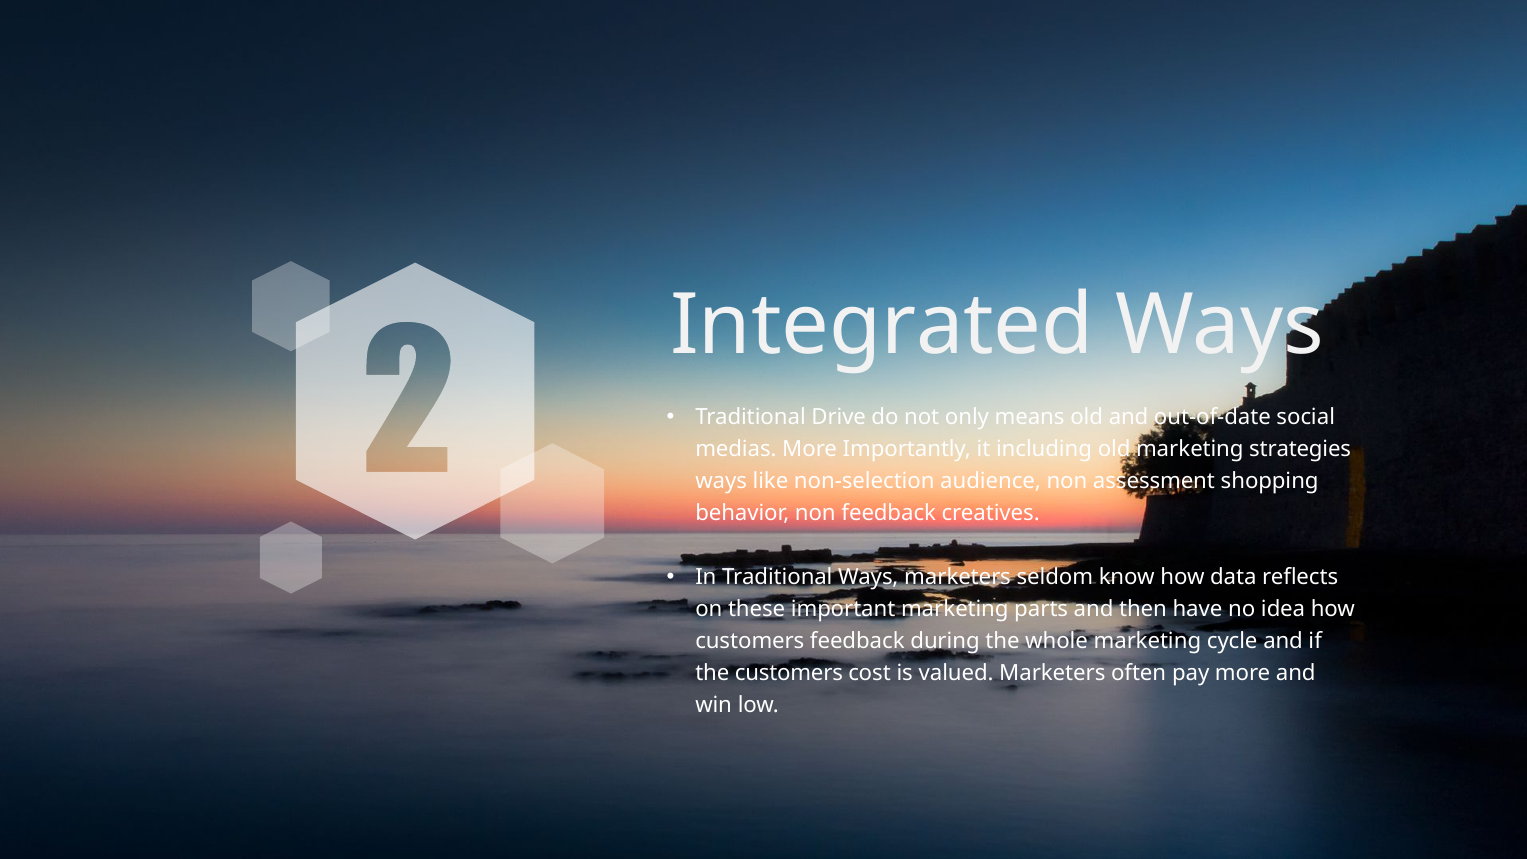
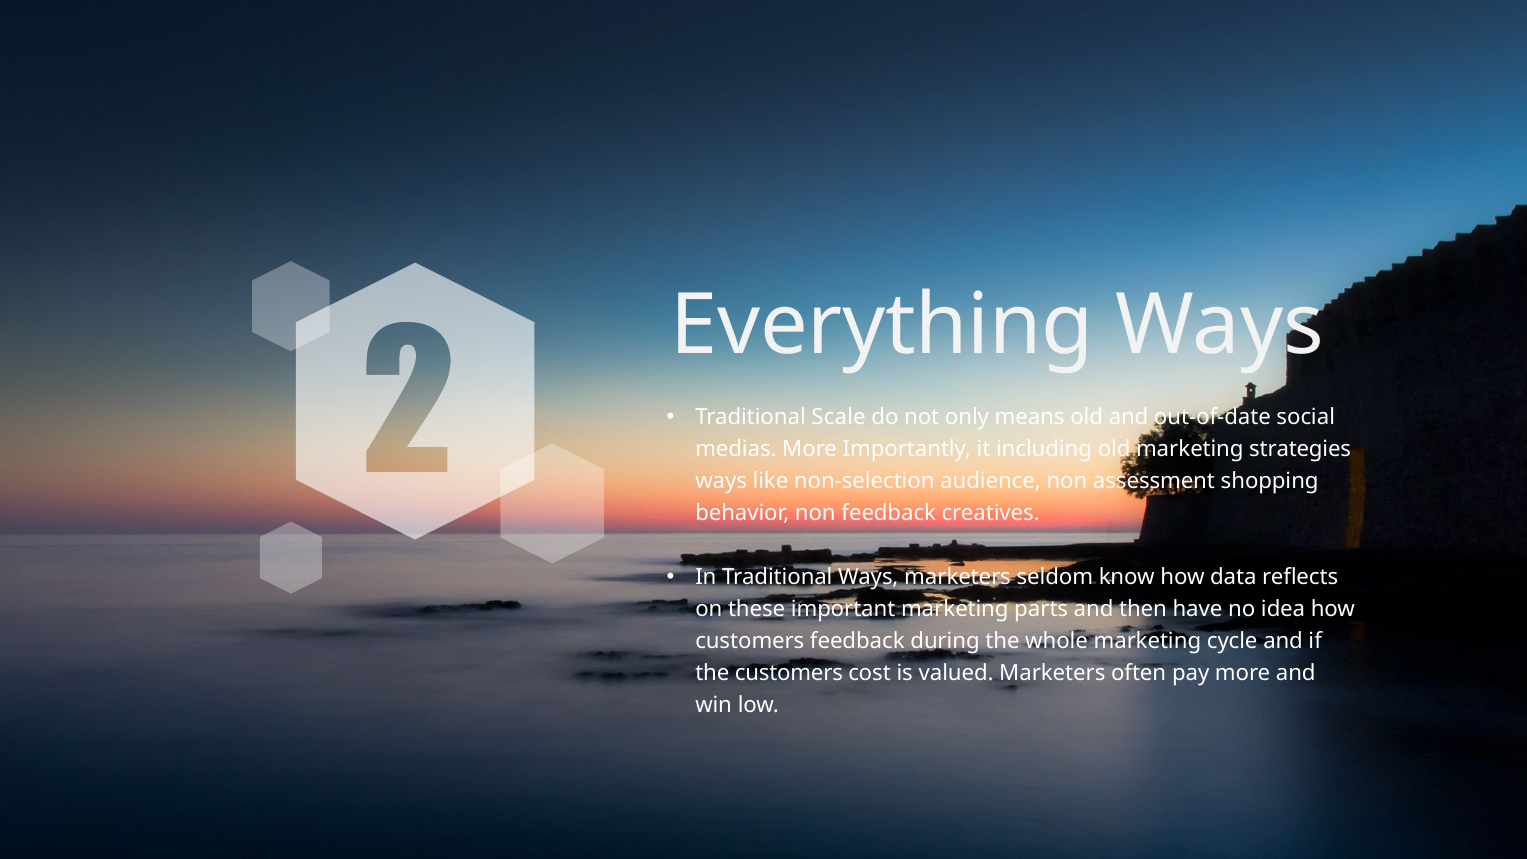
Integrated: Integrated -> Everything (882, 326)
Drive: Drive -> Scale (839, 417)
